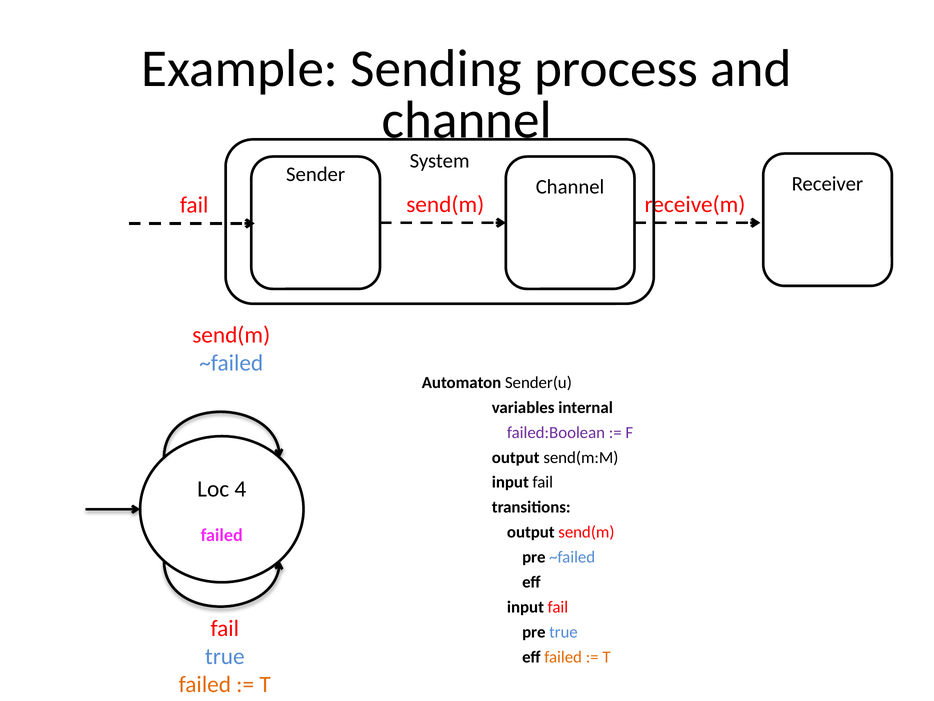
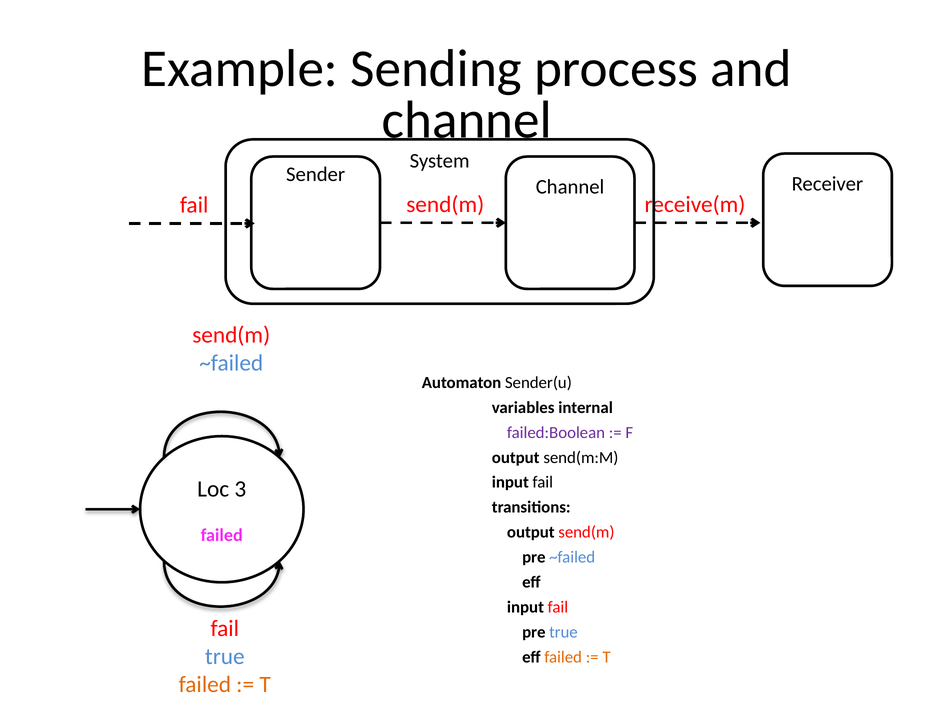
4: 4 -> 3 (240, 489)
